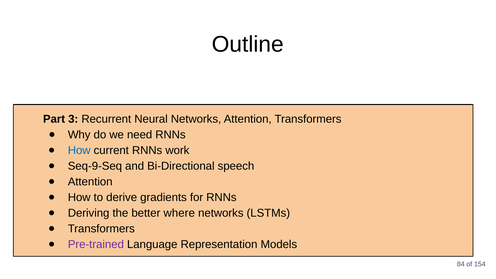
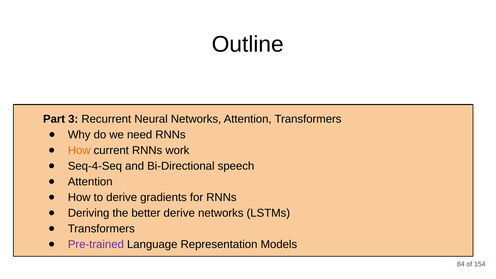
How colour: blue -> orange (79, 150)
Seq-9-Seq: Seq-9-Seq -> Seq-4-Seq (95, 166)
better where: where -> derive (179, 213)
